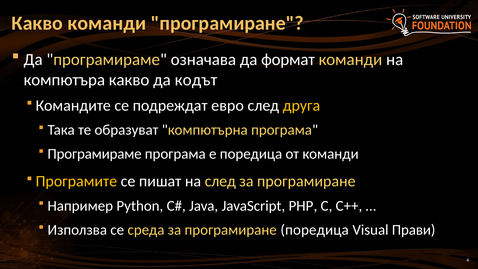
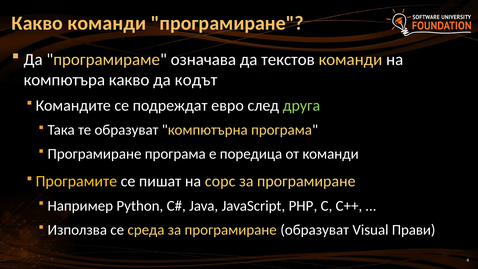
формат: формат -> текстов (288, 59)
друга colour: yellow -> light green (301, 105)
Програмираме: Програмираме -> Програмиране (95, 154)
на след: след -> сорс (220, 181)
програмиране поредица: поредица -> образуват (315, 230)
